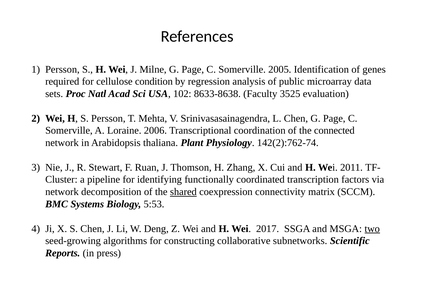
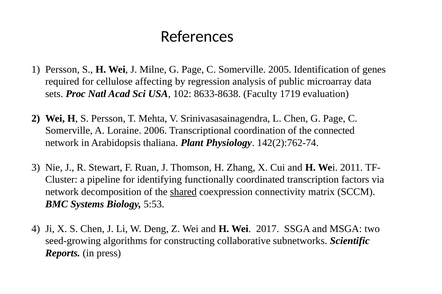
condition: condition -> affecting (154, 82)
3525: 3525 -> 1719 (290, 94)
two underline: present -> none (372, 229)
